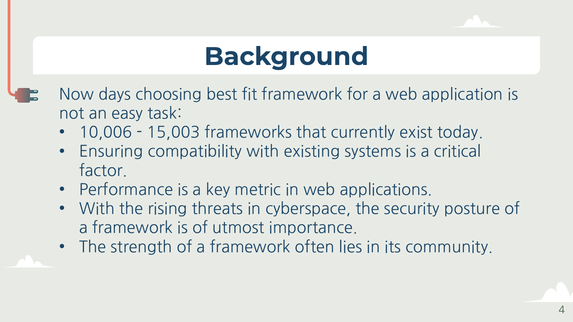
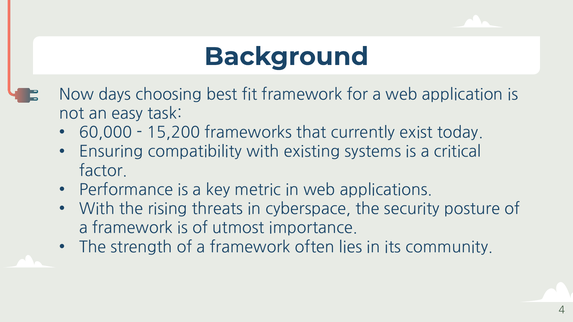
10,006: 10,006 -> 60,000 (106, 133)
15,003: 15,003 -> 15,200 (173, 133)
